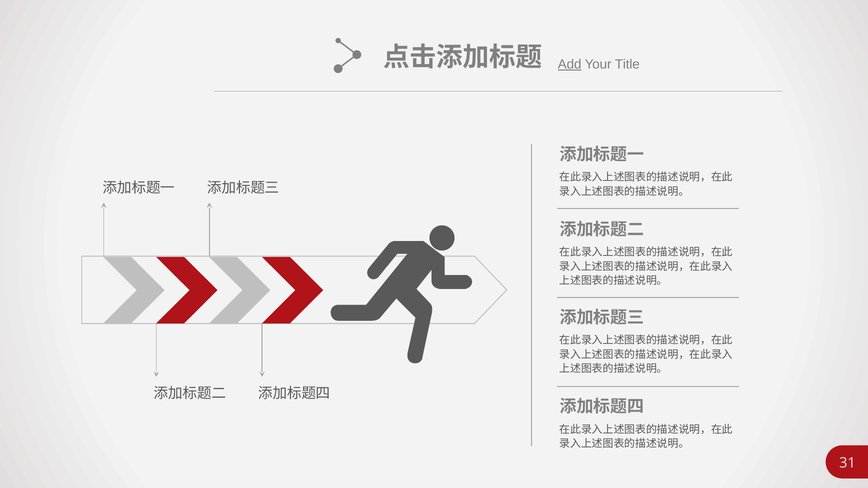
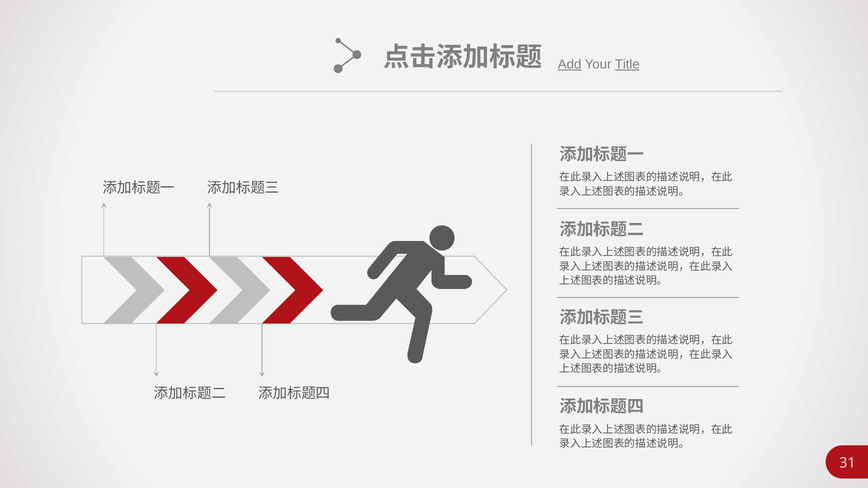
Title underline: none -> present (627, 64)
